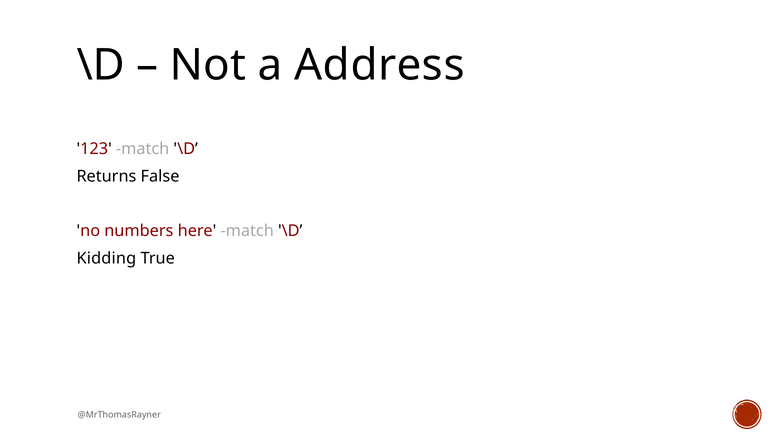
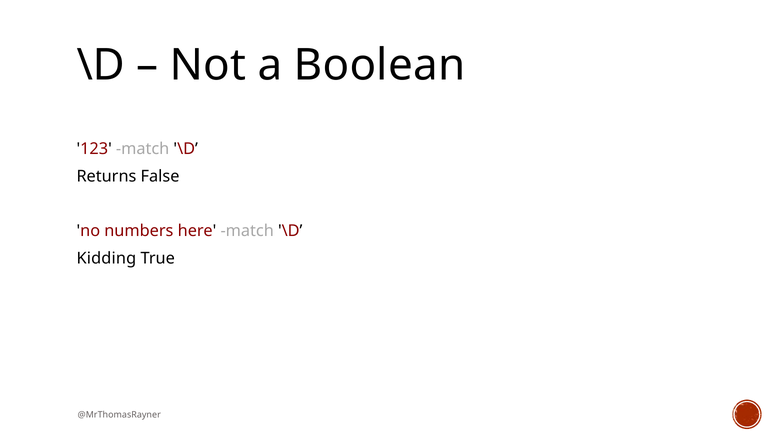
Address: Address -> Boolean (380, 65)
